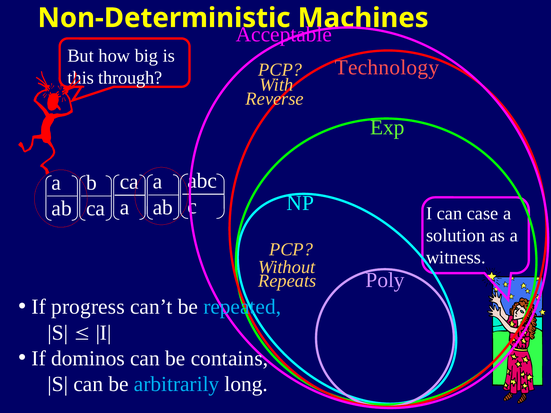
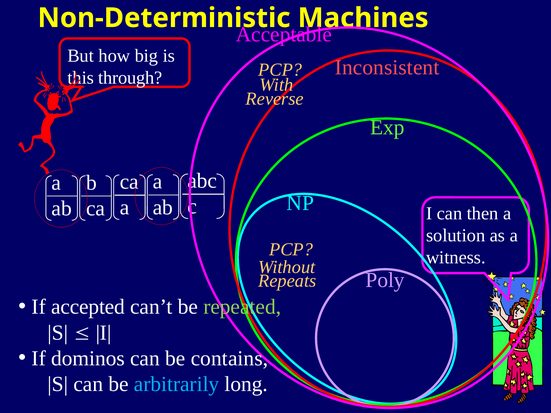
Technology: Technology -> Inconsistent (387, 68)
case: case -> then (483, 213)
progress: progress -> accepted (88, 307)
repeated colour: light blue -> light green (242, 307)
